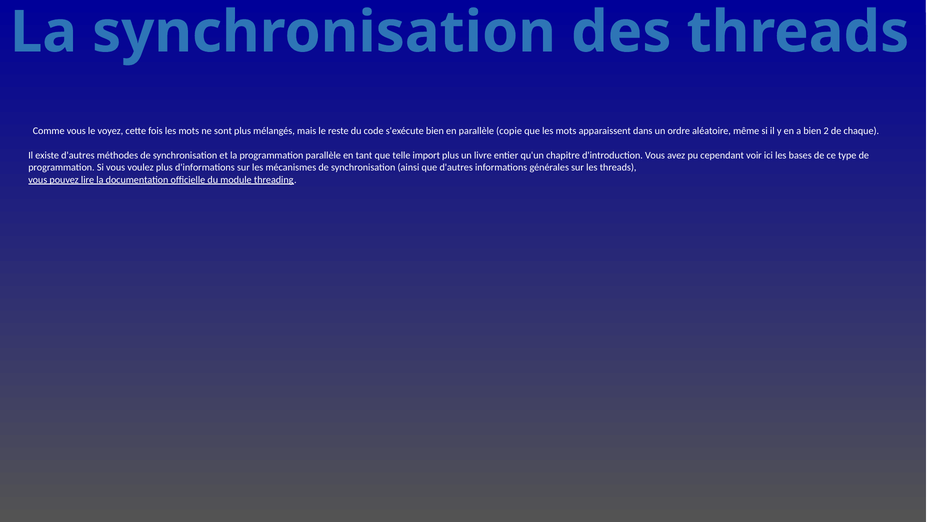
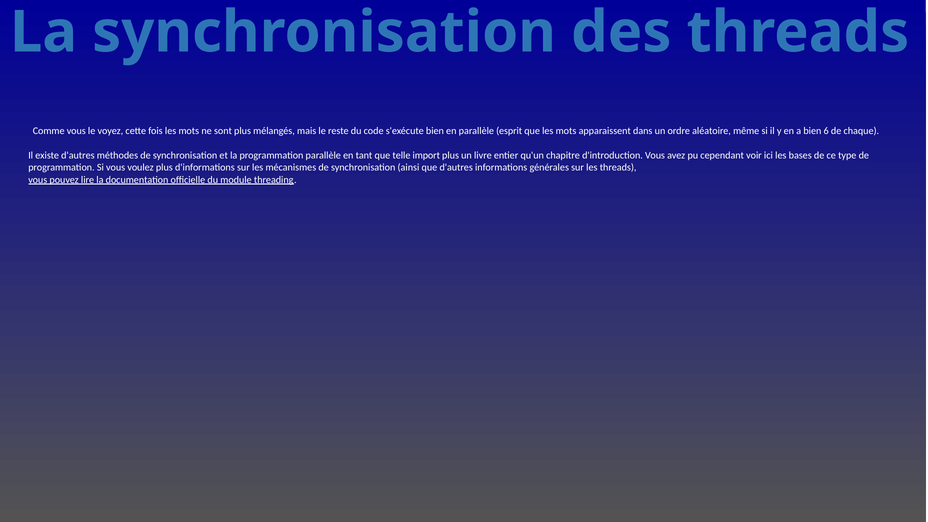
copie: copie -> esprit (509, 131)
2: 2 -> 6 (826, 131)
